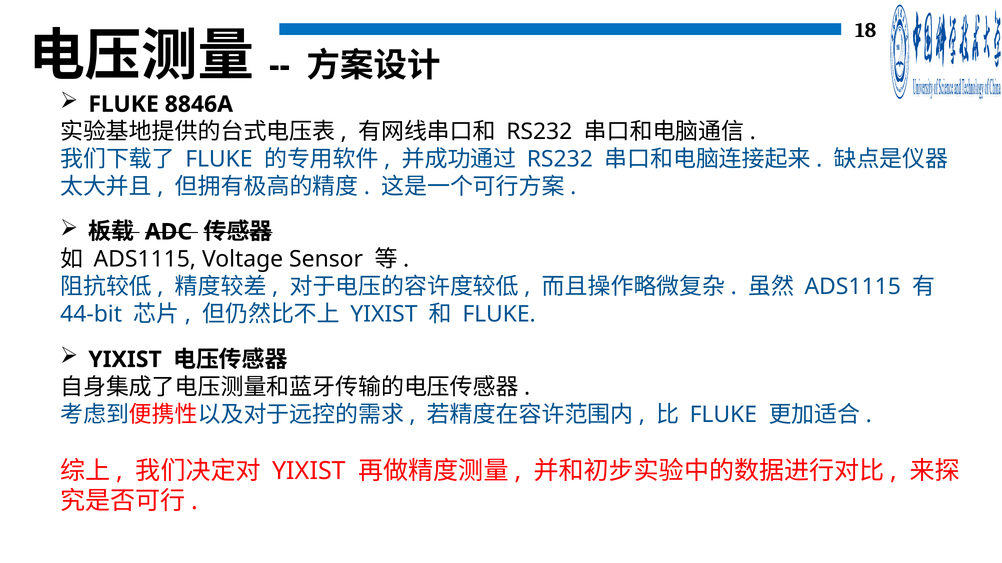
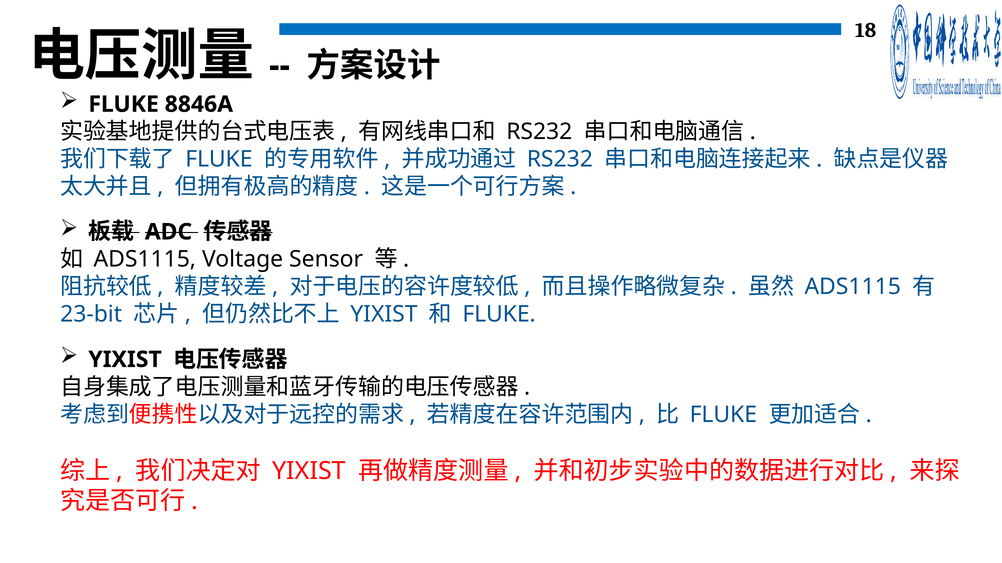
44-bit: 44-bit -> 23-bit (91, 315)
